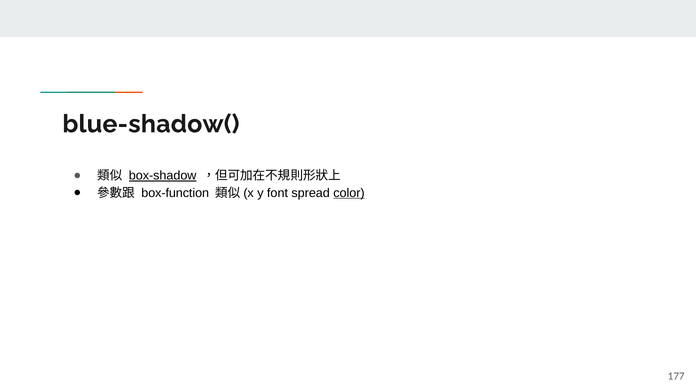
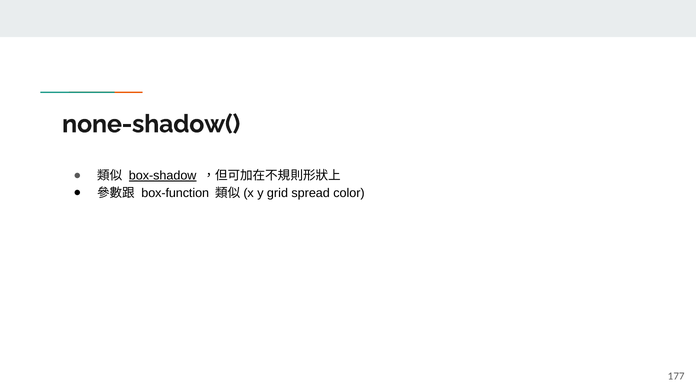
blue-shadow(: blue-shadow( -> none-shadow( (151, 124)
font: font -> grid (277, 193)
color underline: present -> none (349, 193)
